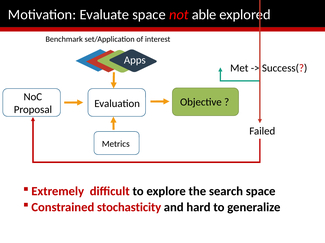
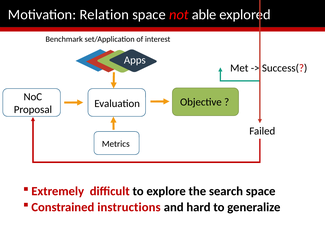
Evaluate: Evaluate -> Relation (104, 15)
stochasticity: stochasticity -> instructions (129, 208)
